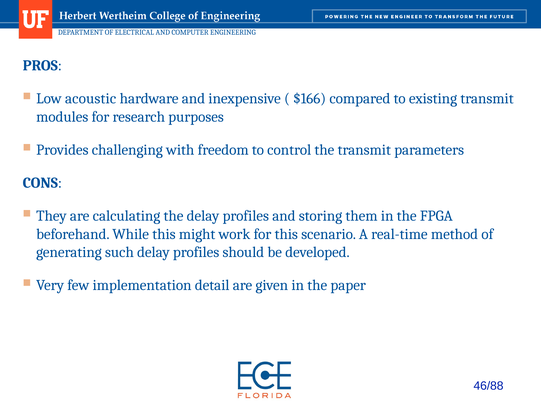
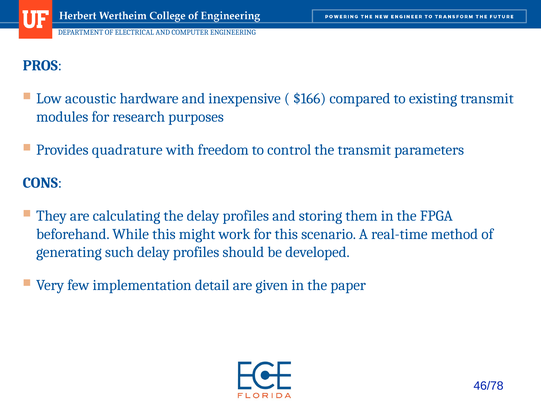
challenging: challenging -> quadrature (127, 150)
46/88: 46/88 -> 46/78 (489, 386)
